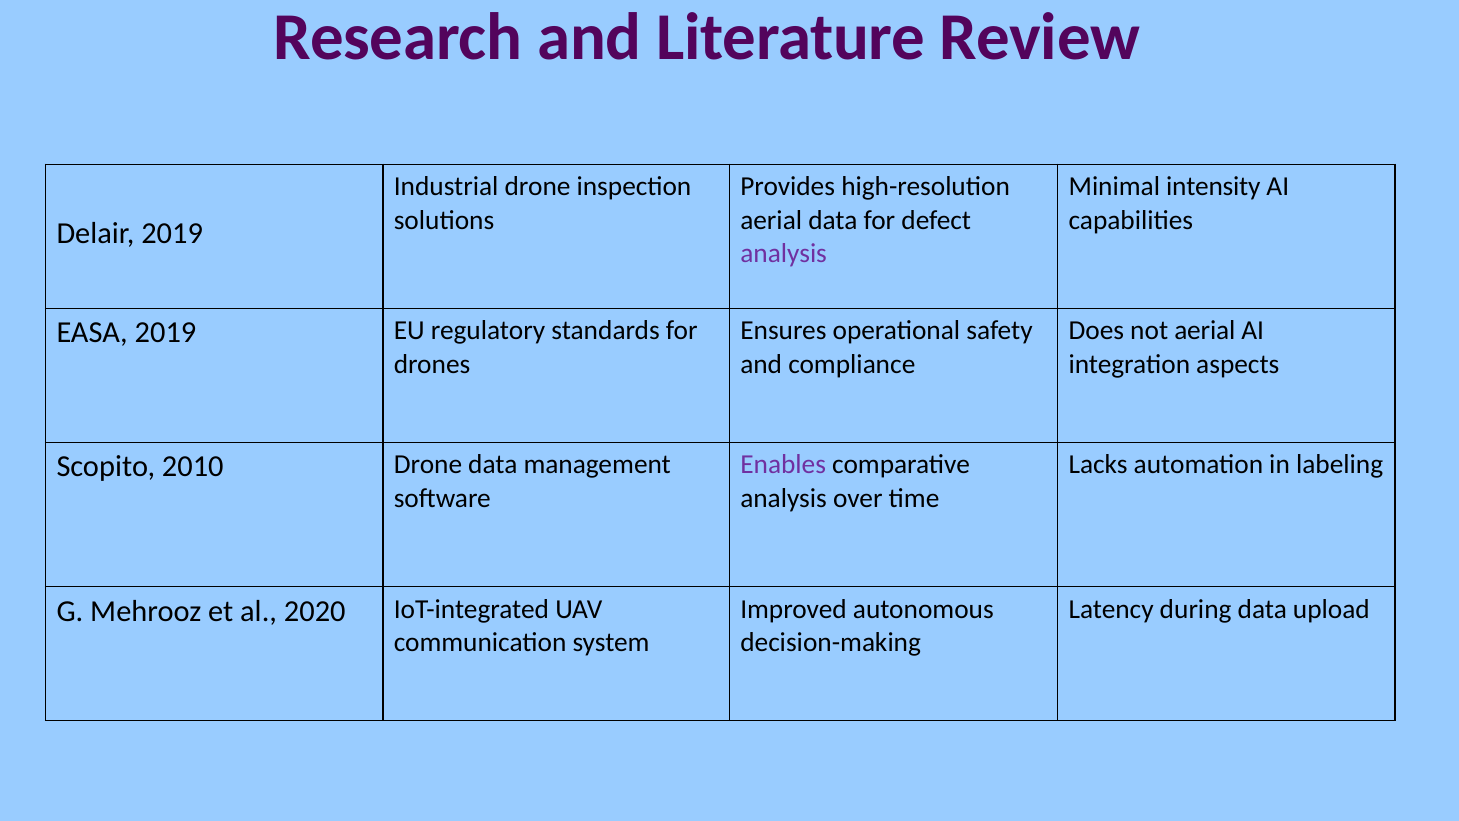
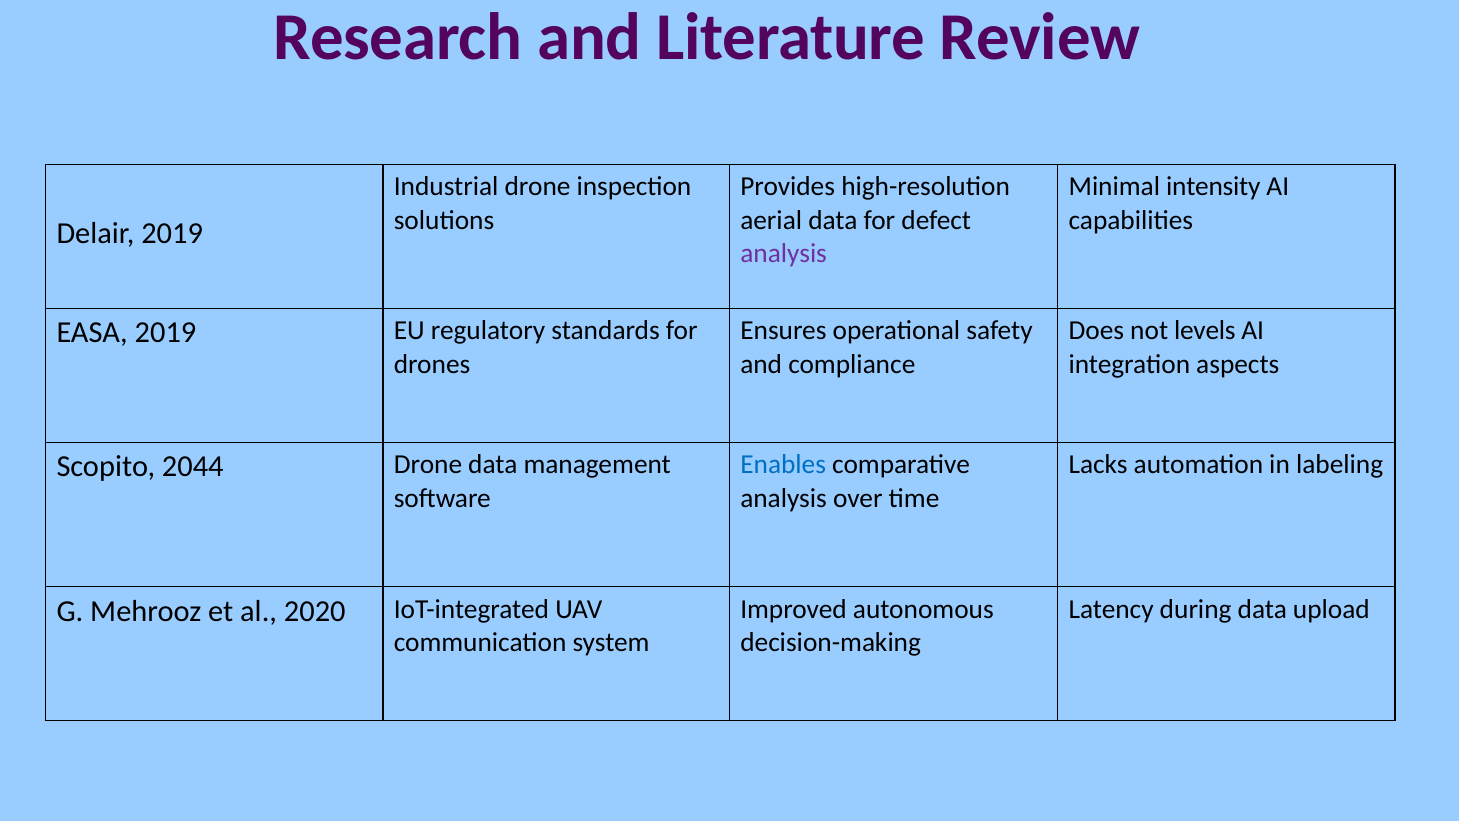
not aerial: aerial -> levels (1205, 331)
Enables colour: purple -> blue (783, 465)
2010: 2010 -> 2044 (193, 467)
